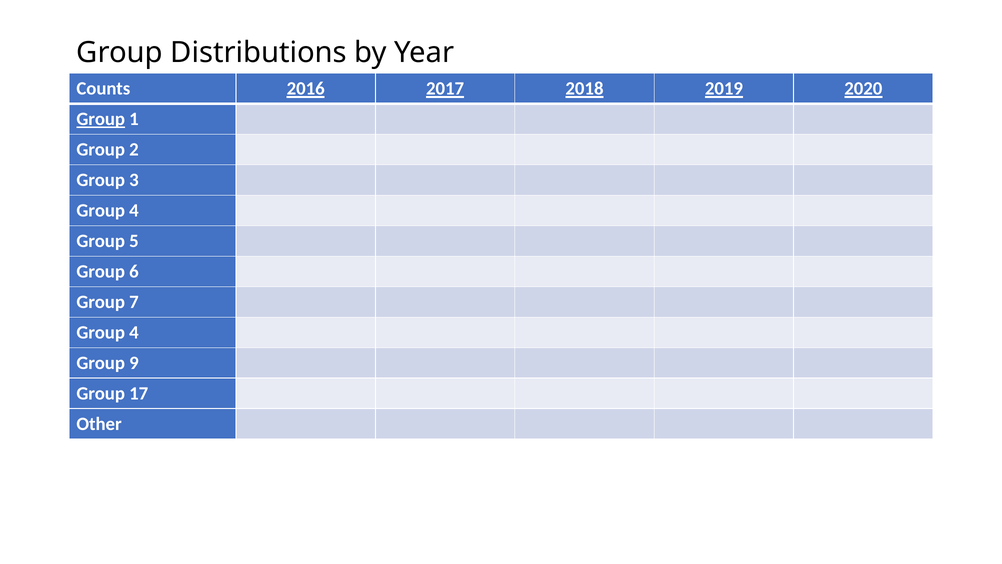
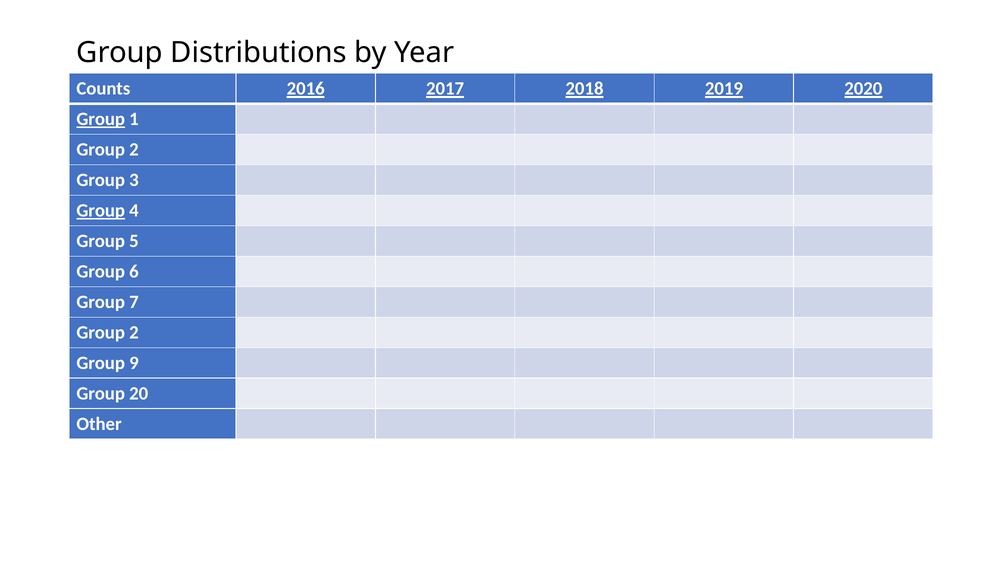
Group underline: none -> present (101, 211)
4: 4 -> 2 (134, 332)
17: 17 -> 20 (139, 393)
